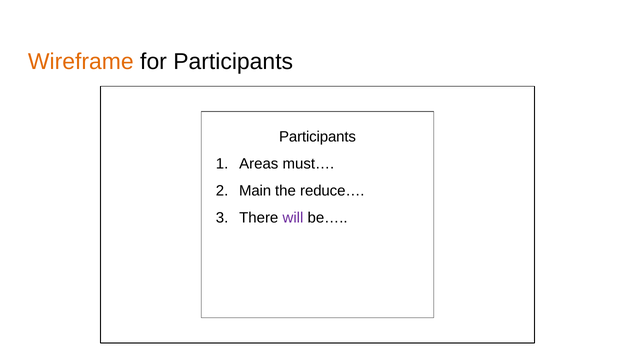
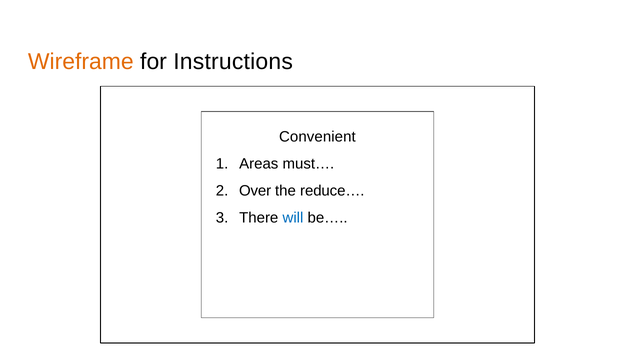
for Participants: Participants -> Instructions (233, 62)
Participants: Participants -> Convenient (317, 137)
Main: Main -> Over (255, 191)
will colour: purple -> blue (293, 218)
